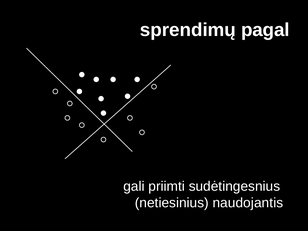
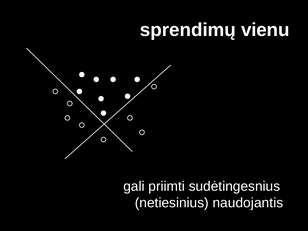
pagal: pagal -> vienu (265, 30)
